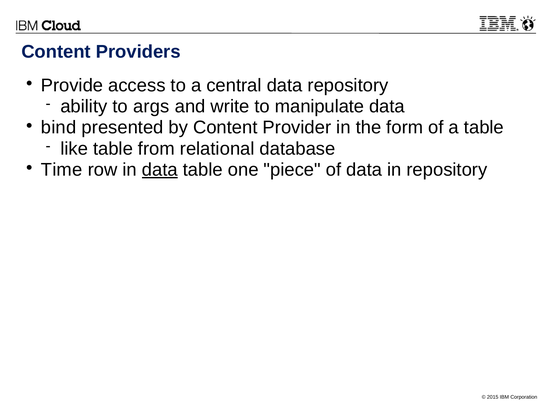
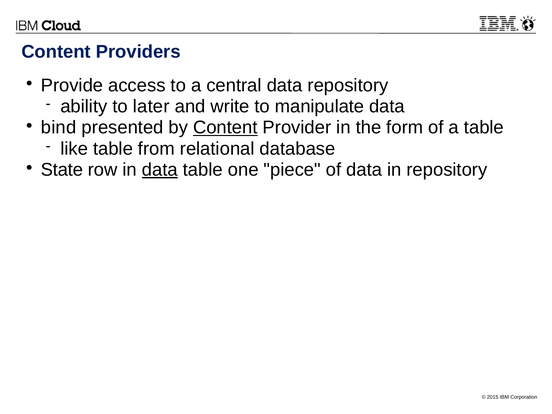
args: args -> later (151, 106)
Content underline: none -> present (225, 128)
Time: Time -> State (62, 170)
